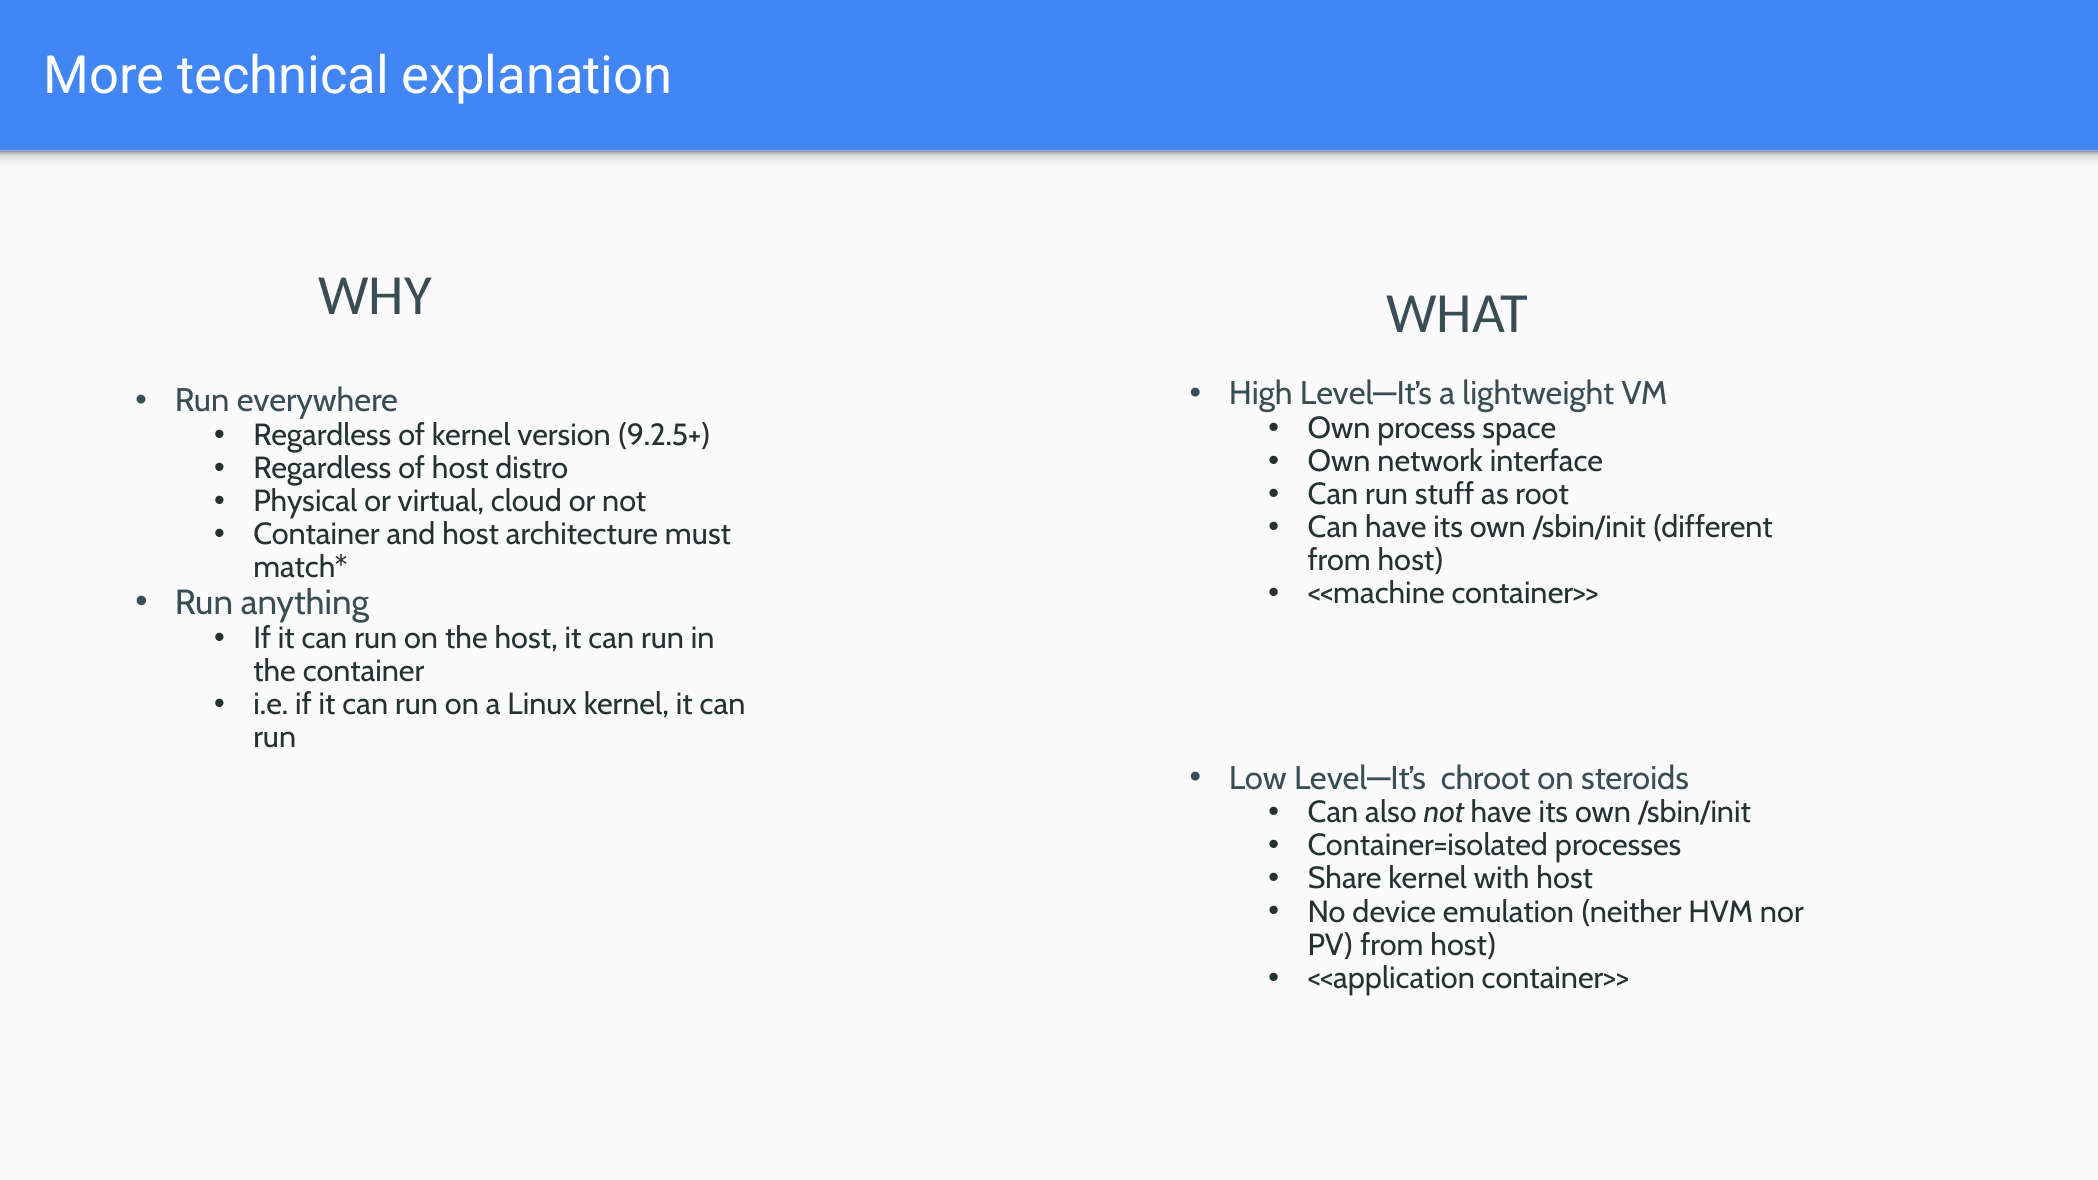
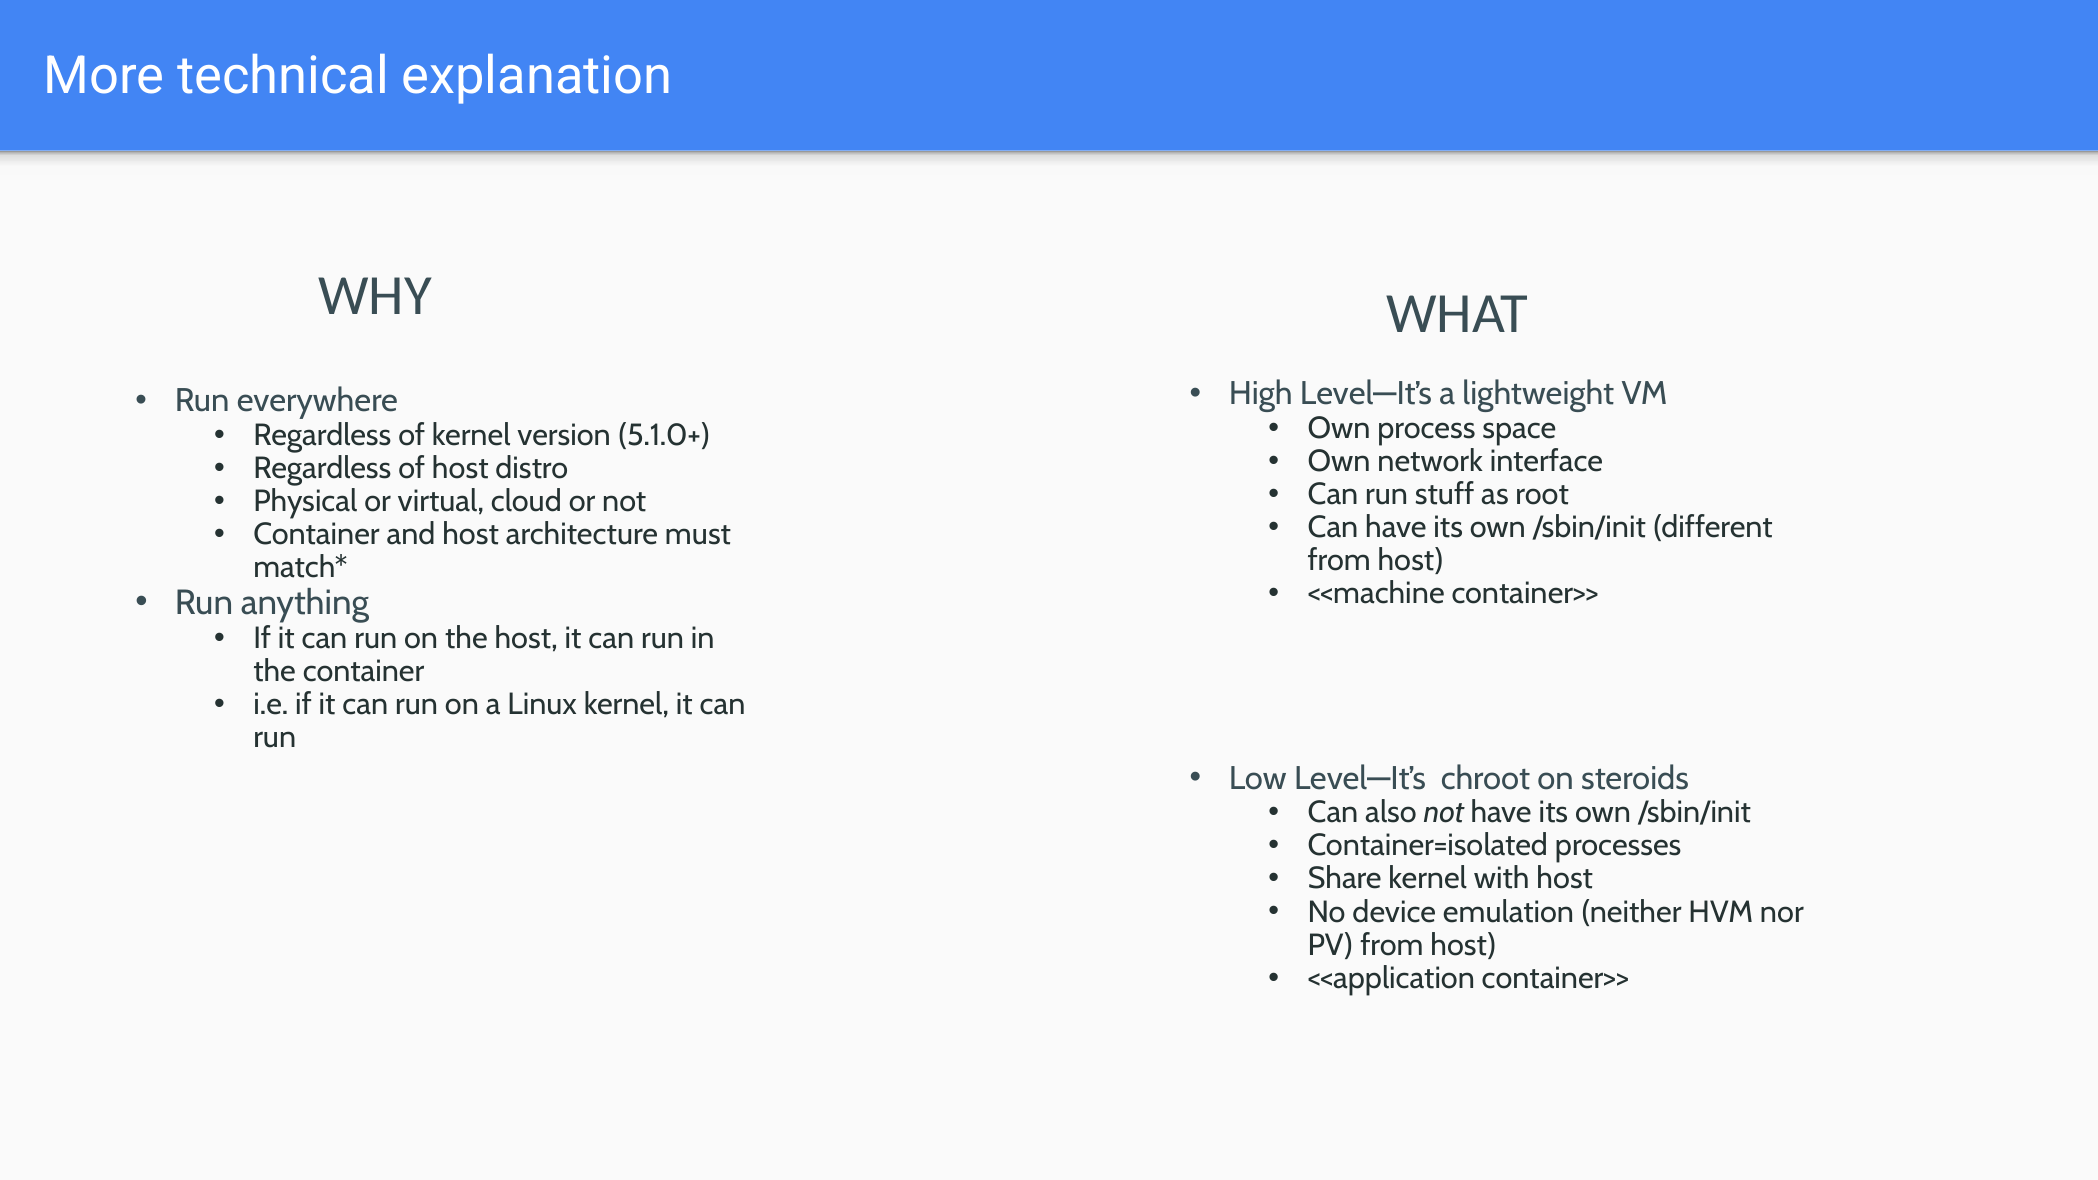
9.2.5+: 9.2.5+ -> 5.1.0+ (664, 435)
